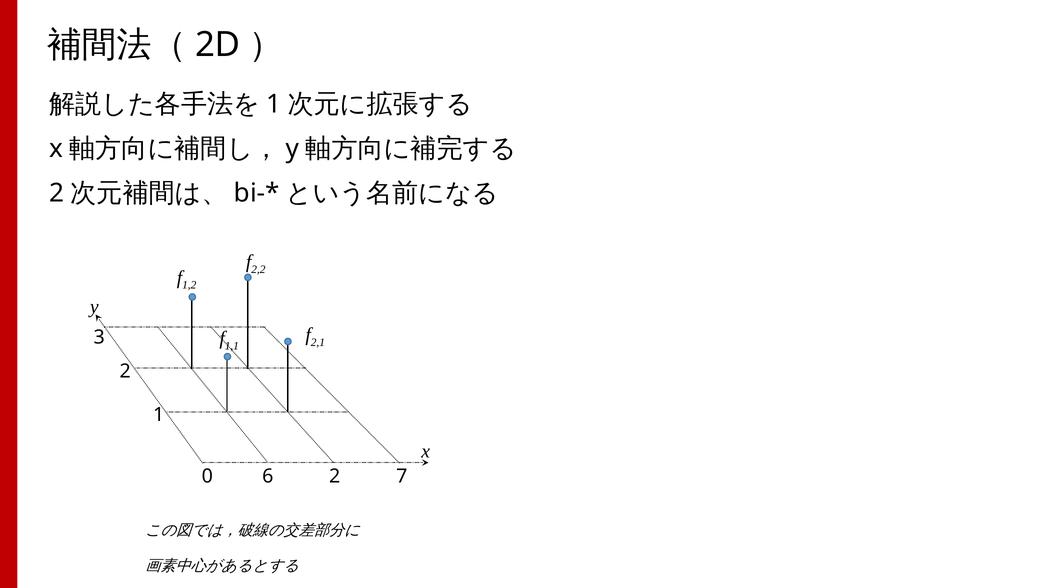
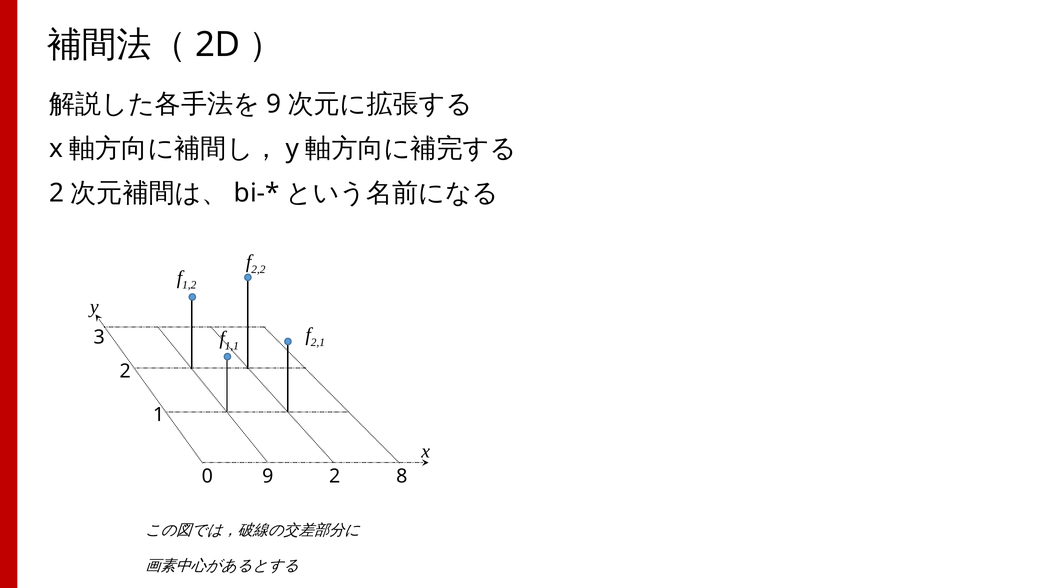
1: 1 -> 9 (274, 104)
0 6: 6 -> 9 (268, 477)
7: 7 -> 8 (402, 477)
